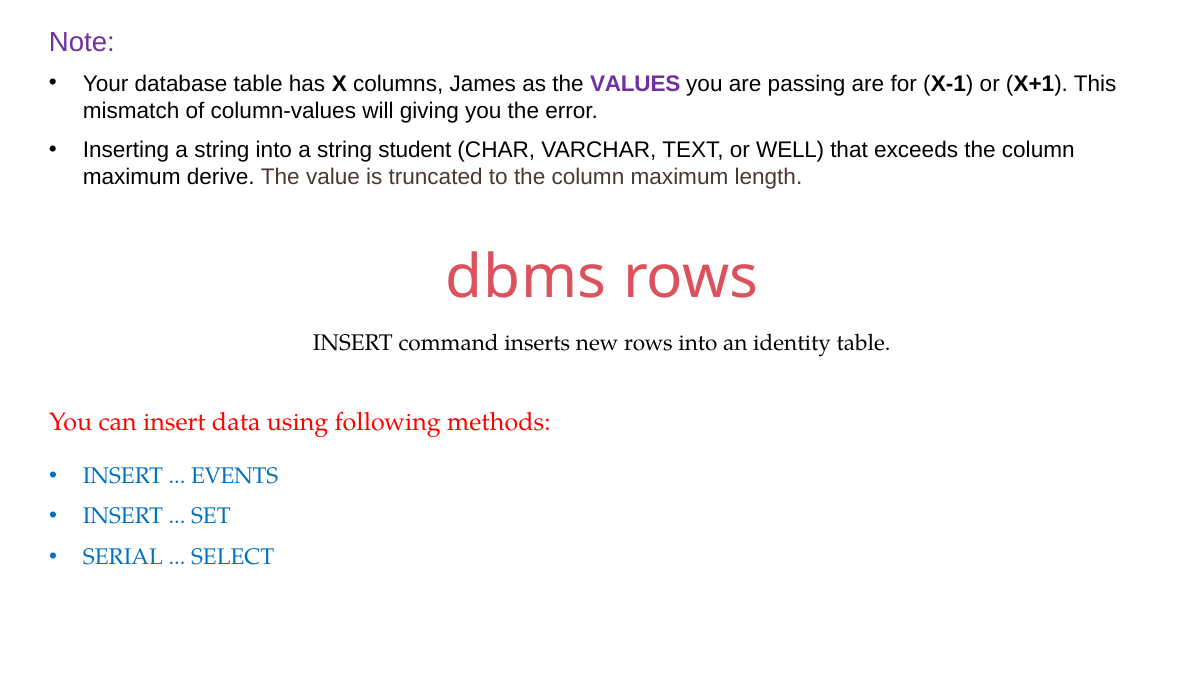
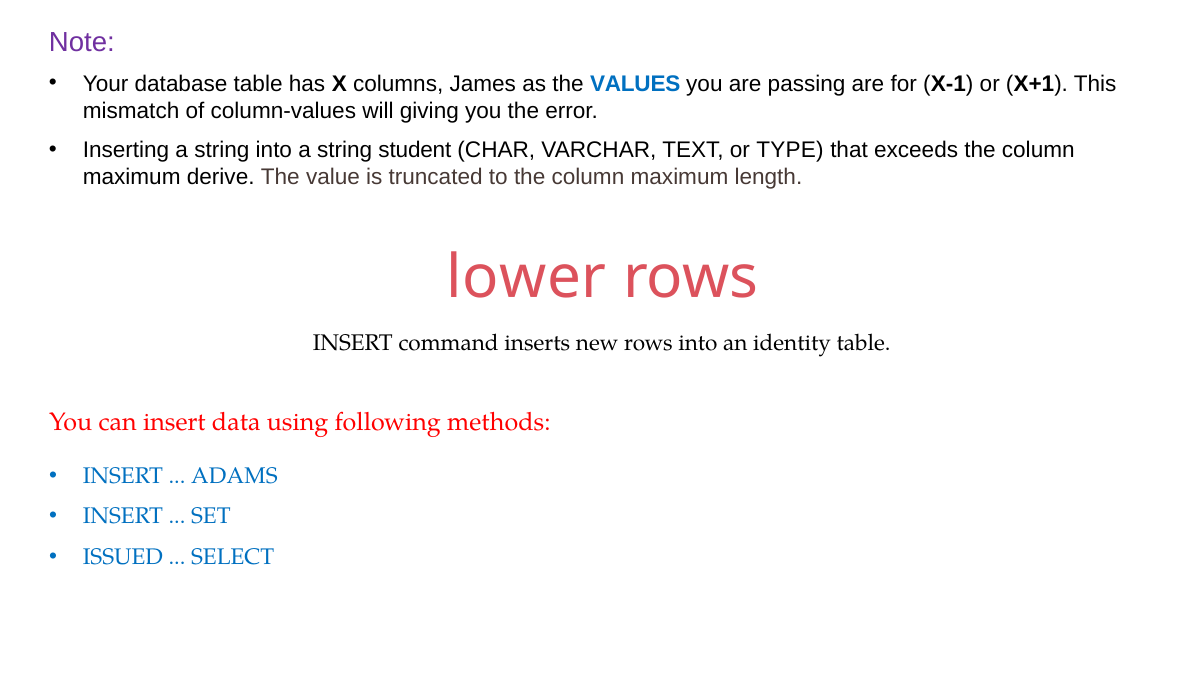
VALUES colour: purple -> blue (635, 84)
WELL: WELL -> TYPE (790, 150)
dbms: dbms -> lower (526, 278)
EVENTS: EVENTS -> ADAMS (234, 476)
SERIAL: SERIAL -> ISSUED (123, 557)
